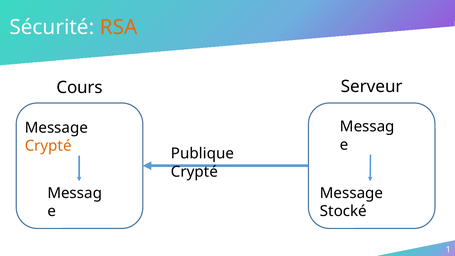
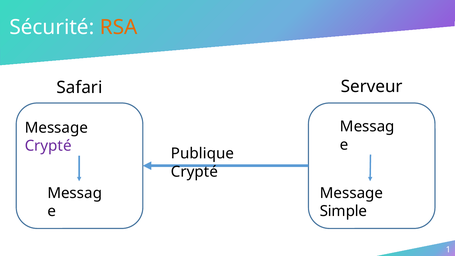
Cours: Cours -> Safari (79, 88)
Crypté colour: orange -> purple (48, 146)
Stocké: Stocké -> Simple (343, 211)
